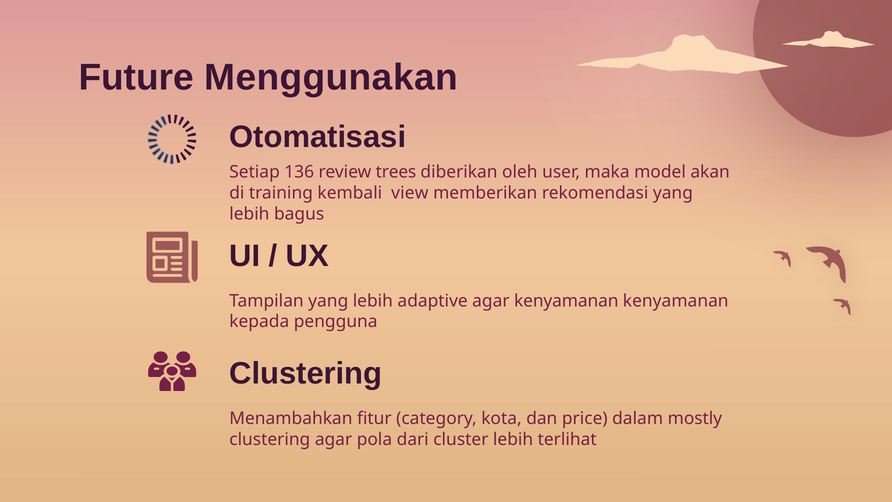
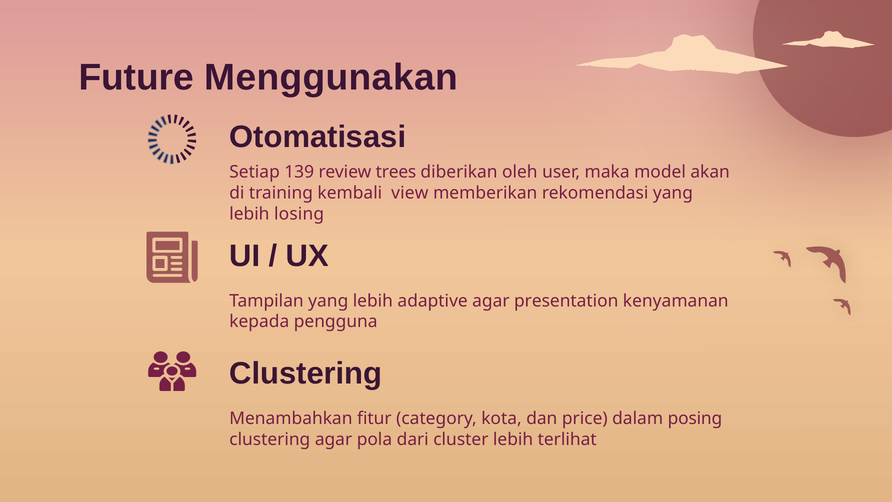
136: 136 -> 139 (299, 172)
bagus: bagus -> losing (299, 214)
agar kenyamanan: kenyamanan -> presentation (566, 301)
mostly: mostly -> posing (695, 418)
